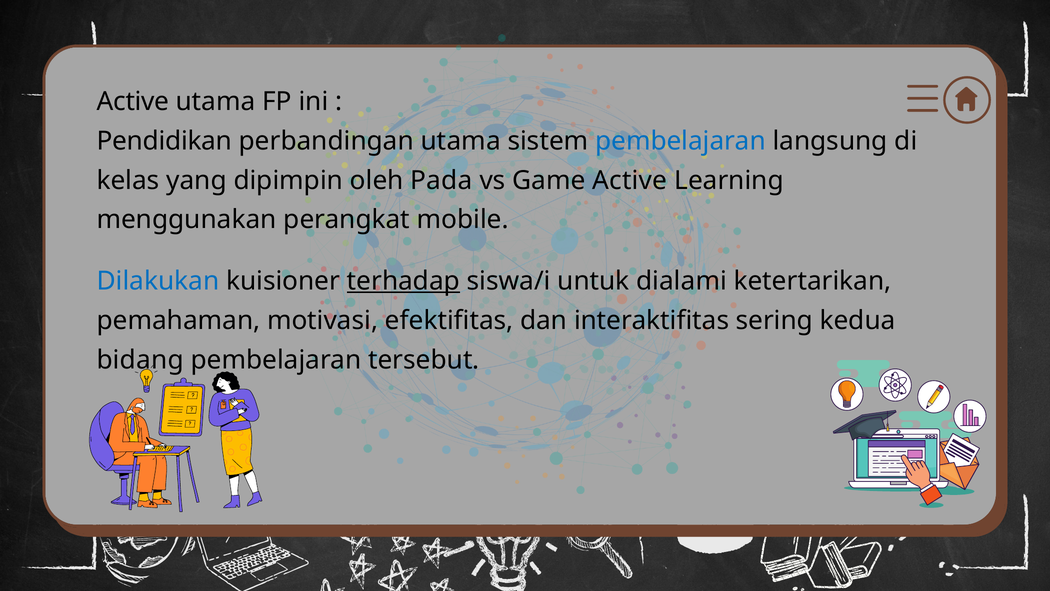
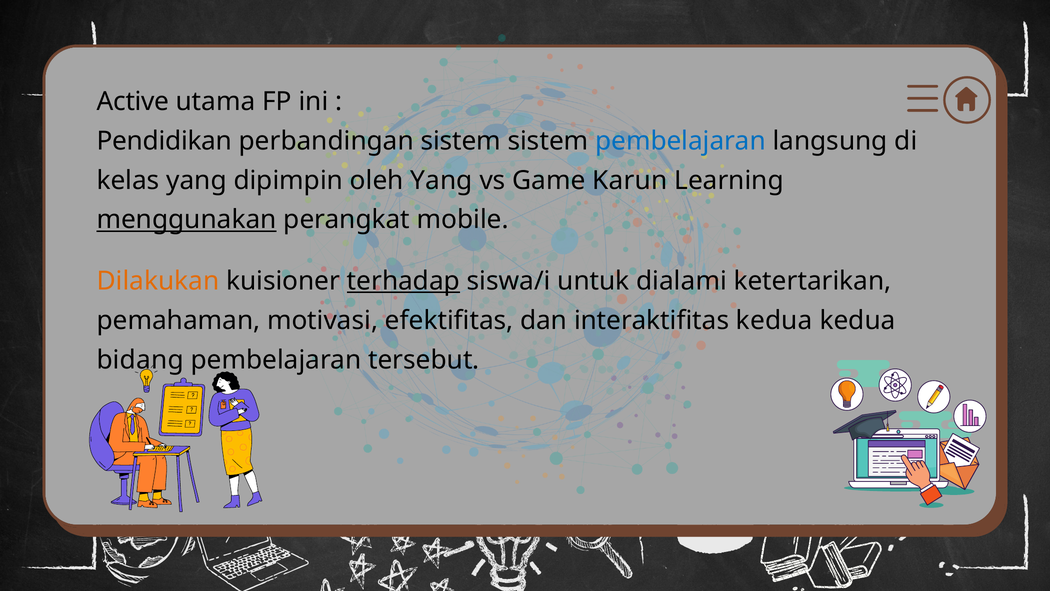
perbandingan utama: utama -> sistem (461, 141)
oleh Pada: Pada -> Yang (441, 180)
Game Active: Active -> Karun (630, 180)
menggunakan underline: none -> present (187, 220)
Dilakukan colour: blue -> orange (158, 281)
interaktifitas sering: sering -> kedua (774, 320)
